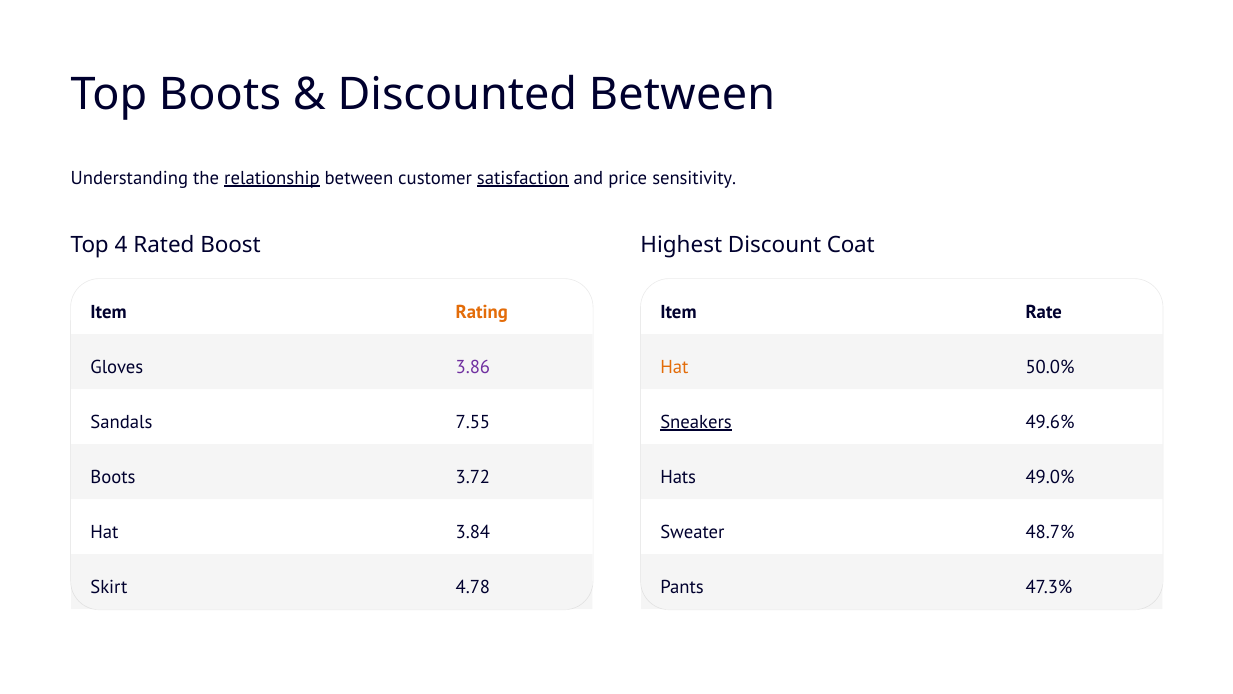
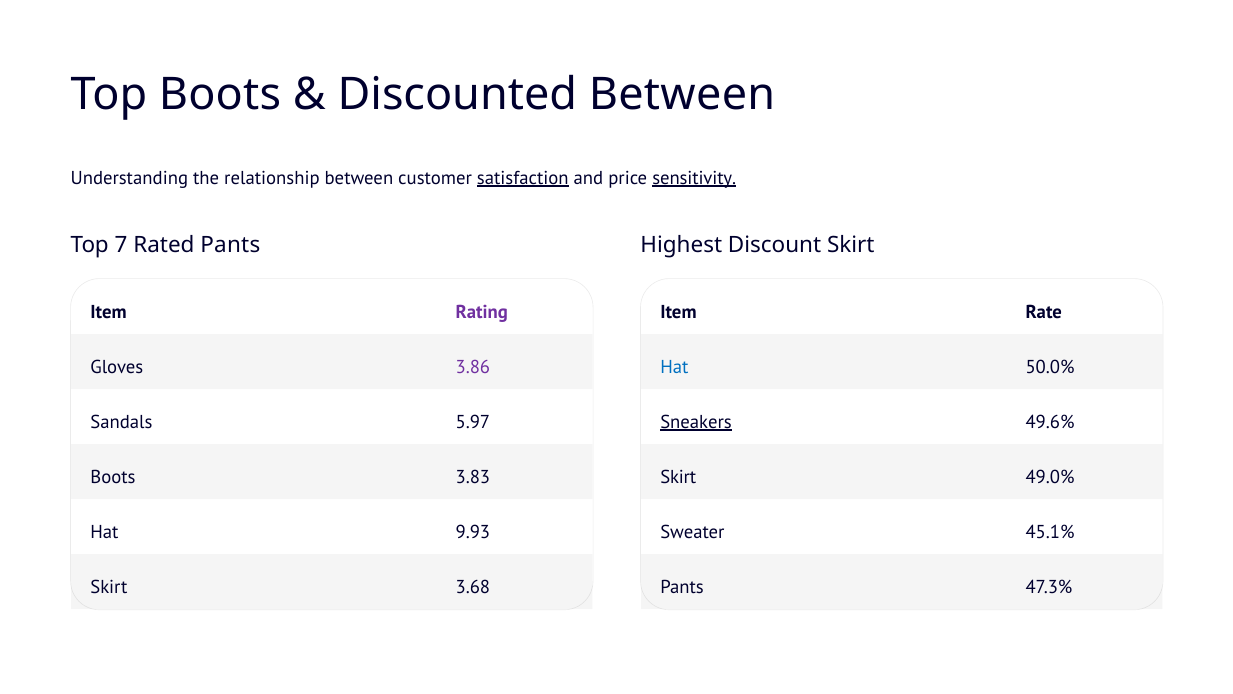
relationship underline: present -> none (272, 178)
sensitivity underline: none -> present (694, 178)
4: 4 -> 7 (121, 245)
Rated Boost: Boost -> Pants (230, 245)
Discount Coat: Coat -> Skirt (851, 245)
Rating colour: orange -> purple (482, 312)
Hat colour: orange -> blue (674, 367)
7.55: 7.55 -> 5.97 (473, 422)
3.72: 3.72 -> 3.83 (473, 477)
Hats: Hats -> Skirt (678, 477)
3.84: 3.84 -> 9.93 (473, 532)
48.7%: 48.7% -> 45.1% (1050, 532)
4.78: 4.78 -> 3.68 (473, 587)
